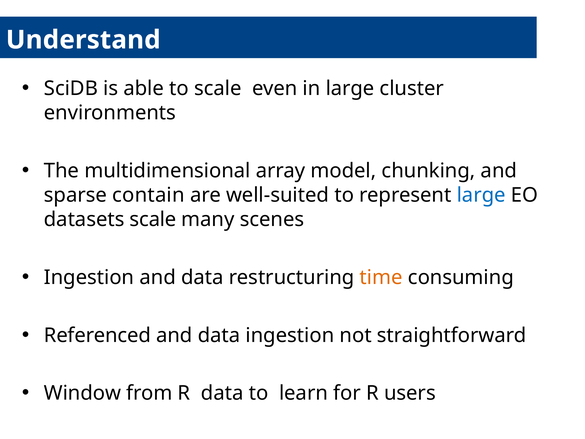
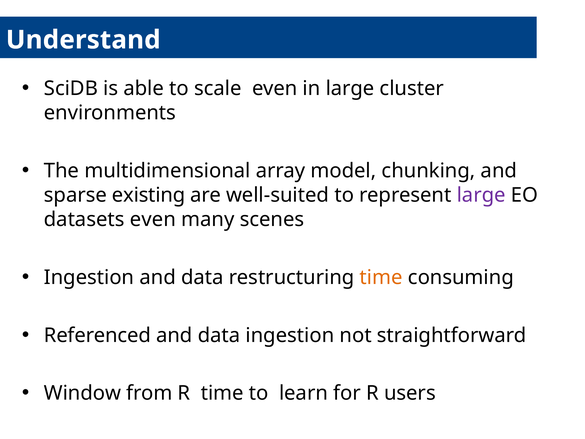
contain: contain -> existing (149, 195)
large colour: blue -> purple (481, 195)
datasets scale: scale -> even (153, 219)
R data: data -> time (222, 393)
